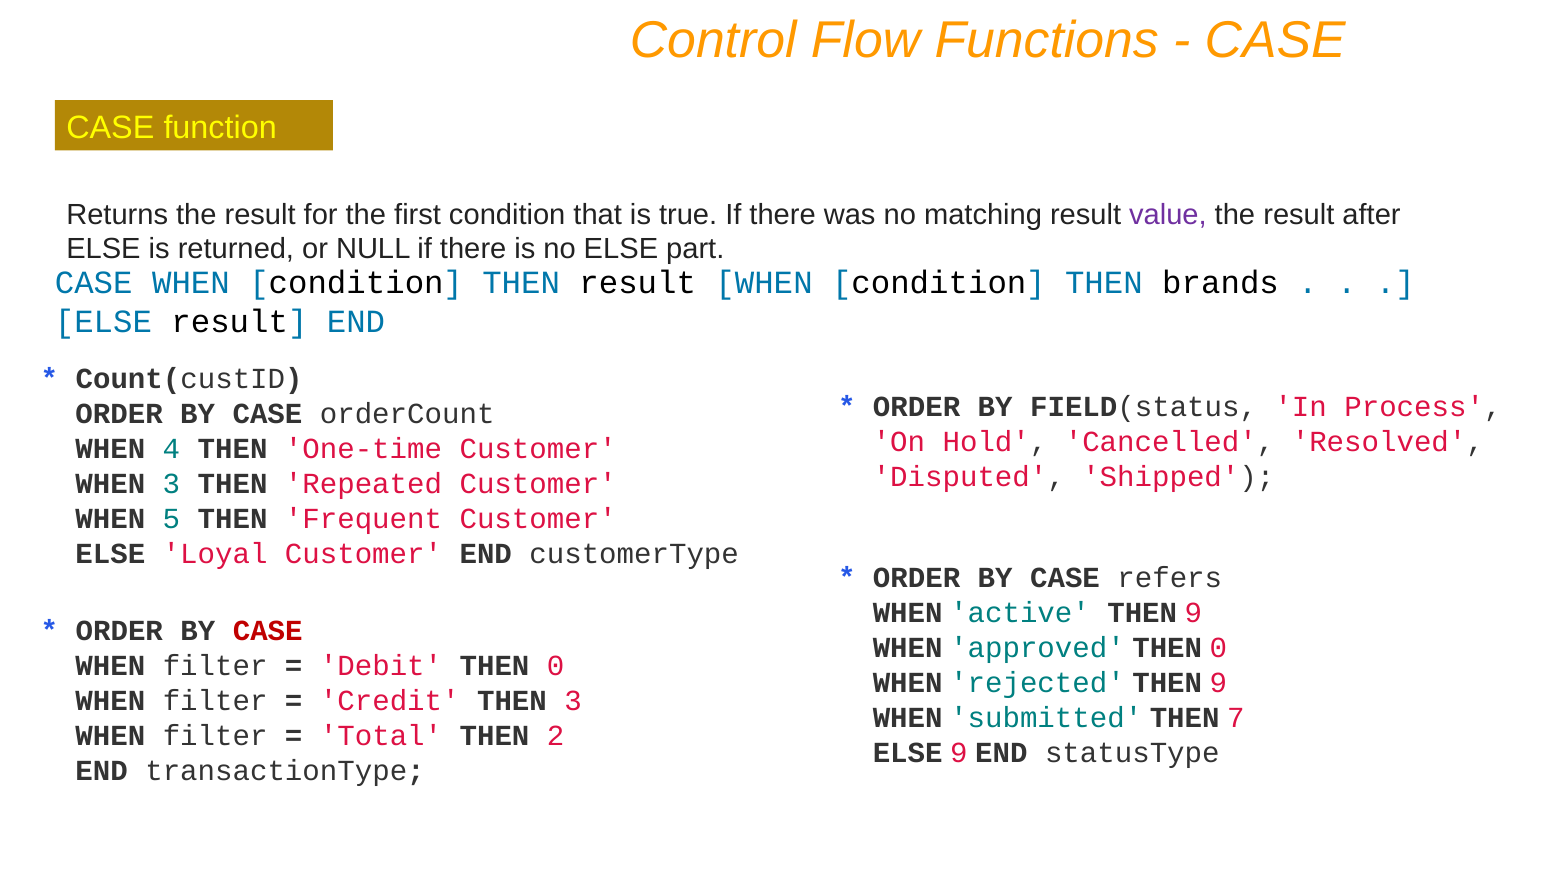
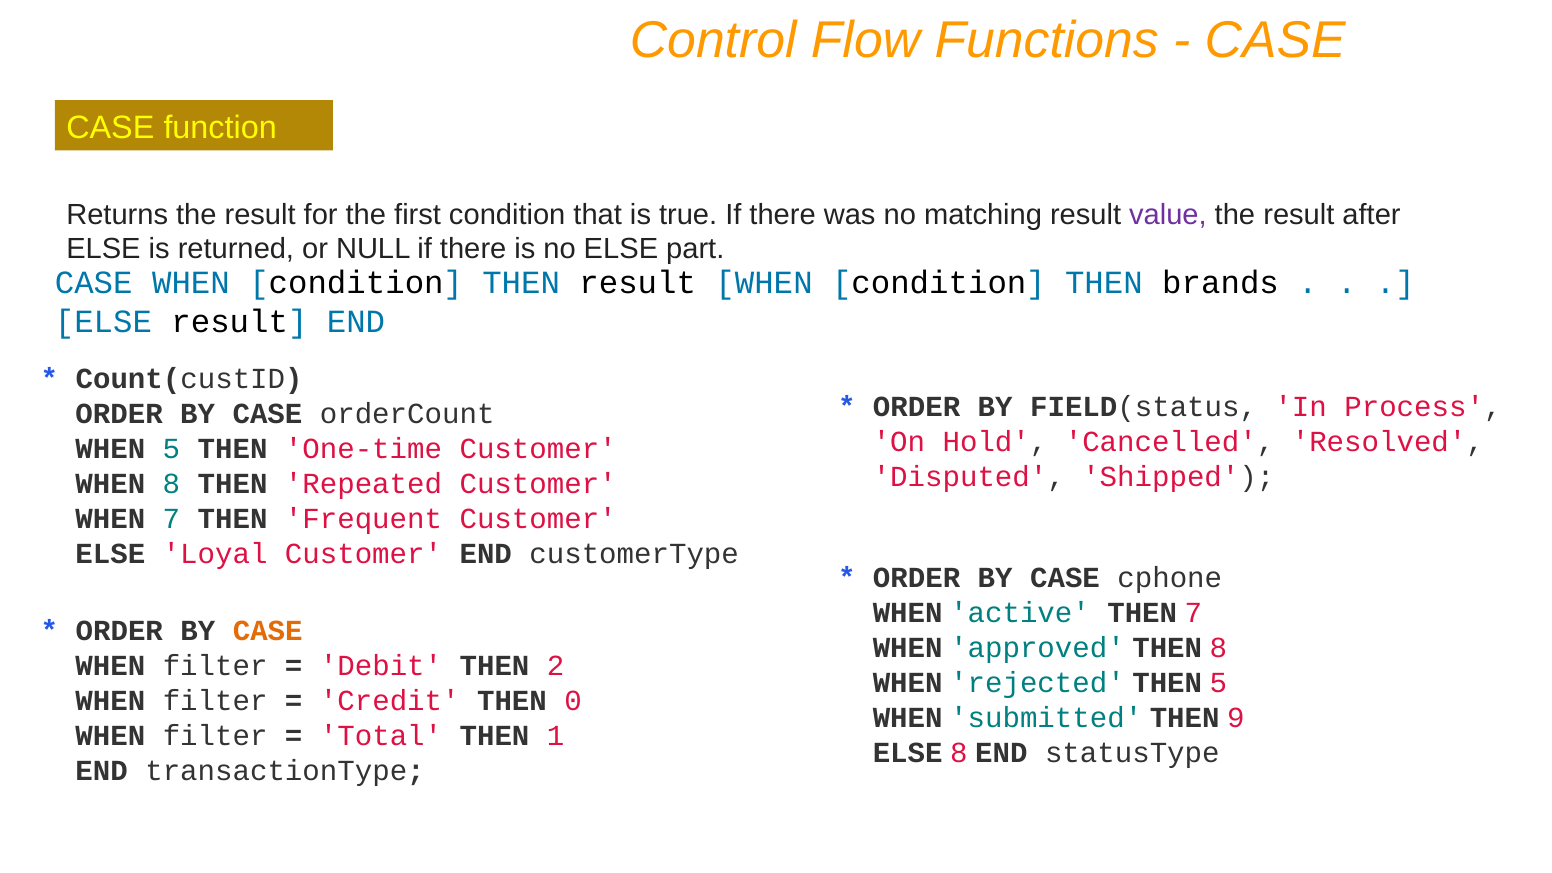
WHEN 4: 4 -> 5 (171, 449)
WHEN 3: 3 -> 8 (171, 484)
WHEN 5: 5 -> 7 (171, 519)
refers: refers -> cphone (1170, 578)
active THEN 9: 9 -> 7 (1193, 613)
CASE colour: red -> orange (268, 631)
approved THEN 0: 0 -> 8 (1218, 648)
Debit THEN 0: 0 -> 2 (556, 666)
rejected THEN 9: 9 -> 5 (1218, 683)
THEN 3: 3 -> 0 (573, 701)
7: 7 -> 9 (1236, 718)
2: 2 -> 1 (556, 736)
ELSE 9: 9 -> 8 (959, 753)
